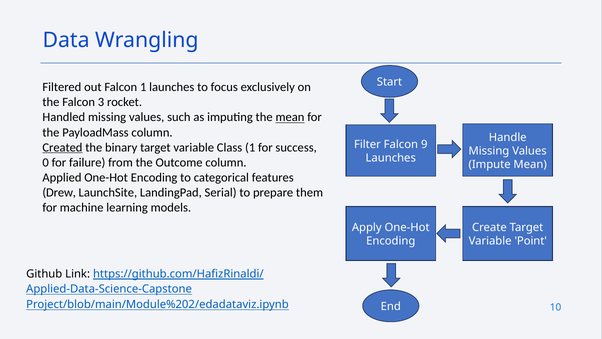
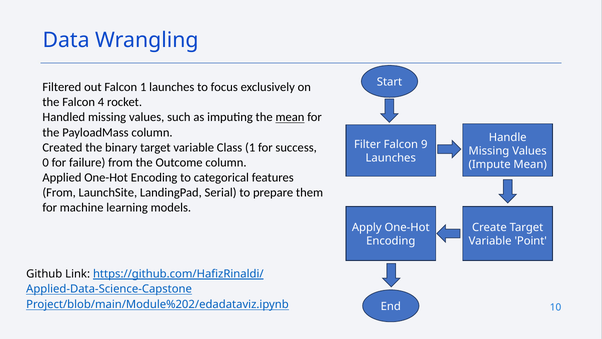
3: 3 -> 4 (101, 102)
Created underline: present -> none (62, 147)
Drew: Drew -> From (59, 192)
